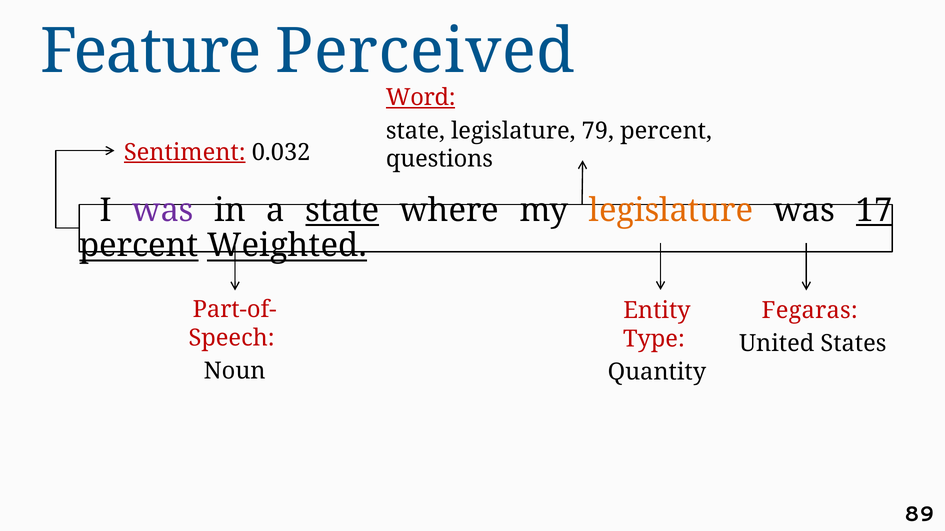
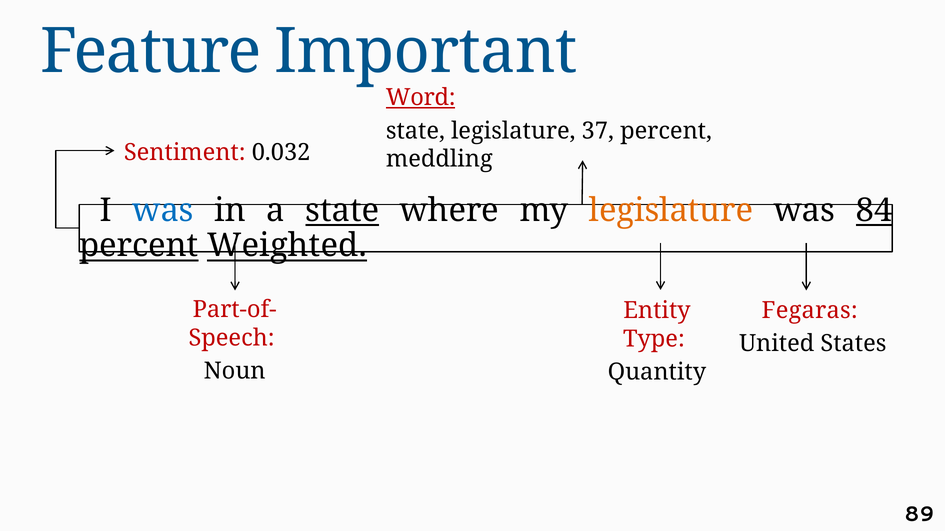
Perceived: Perceived -> Important (426, 51)
79: 79 -> 37 (598, 131)
Sentiment underline: present -> none (185, 152)
questions: questions -> meddling (439, 159)
was colour: purple -> blue (163, 210)
17: 17 -> 84 (874, 210)
